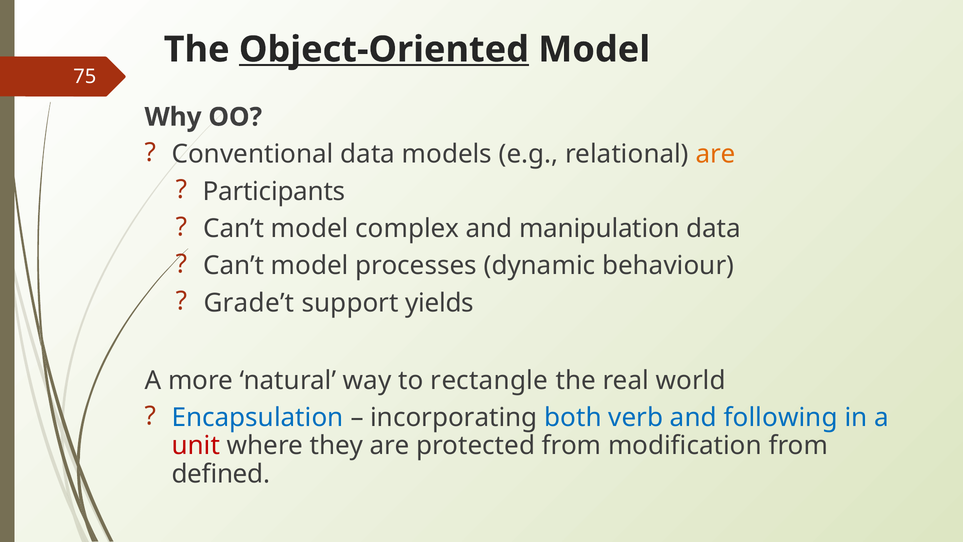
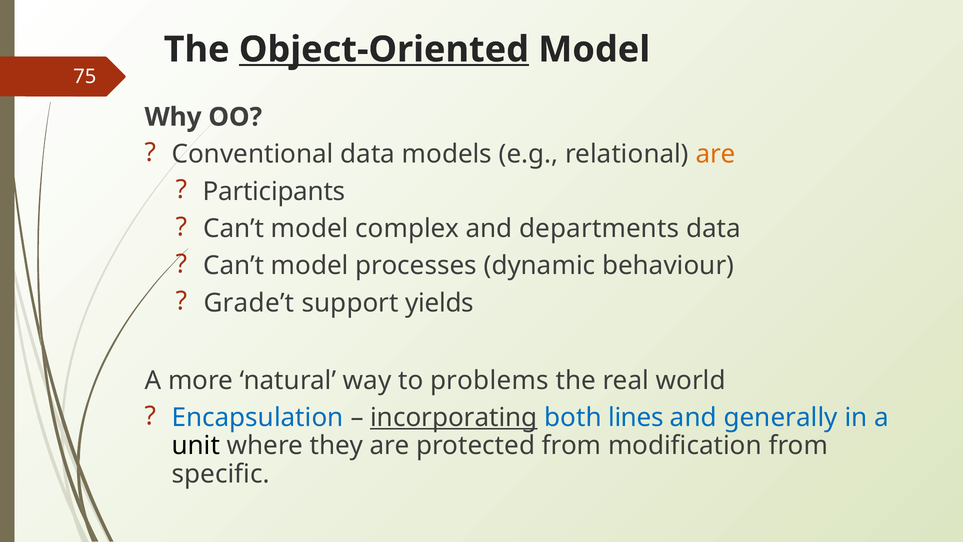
manipulation: manipulation -> departments (599, 228)
rectangle: rectangle -> problems (489, 380)
incorporating underline: none -> present (454, 417)
verb: verb -> lines (636, 417)
following: following -> generally (781, 417)
unit colour: red -> black (196, 446)
defined: defined -> specific (221, 474)
